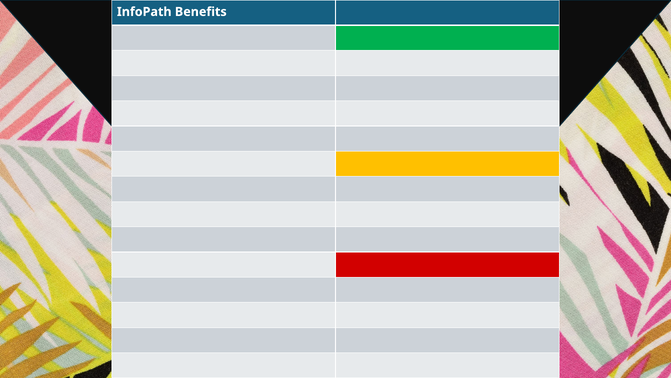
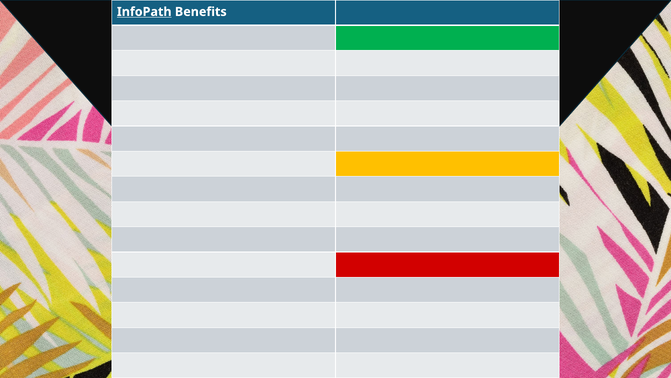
InfoPath underline: none -> present (144, 12)
